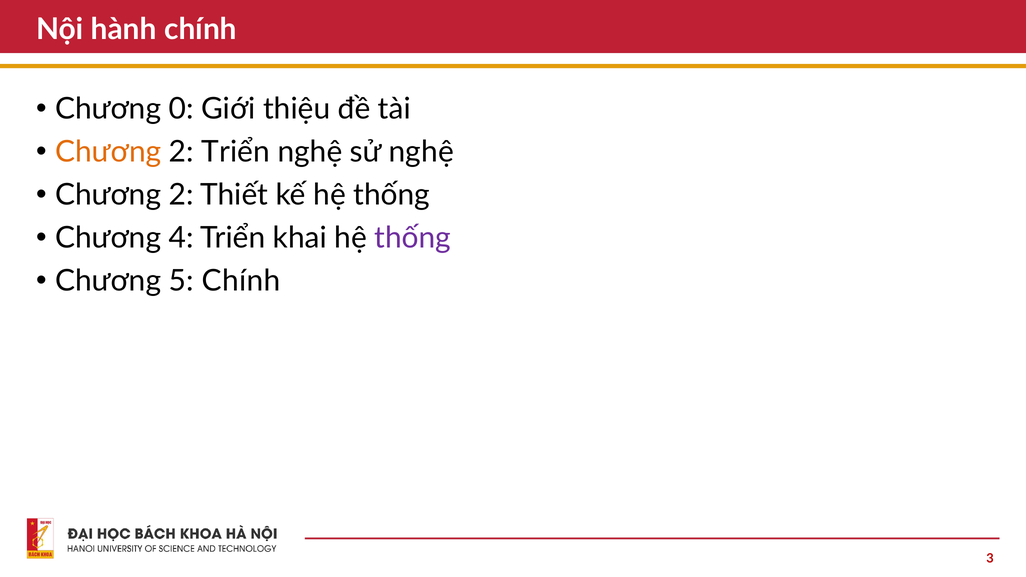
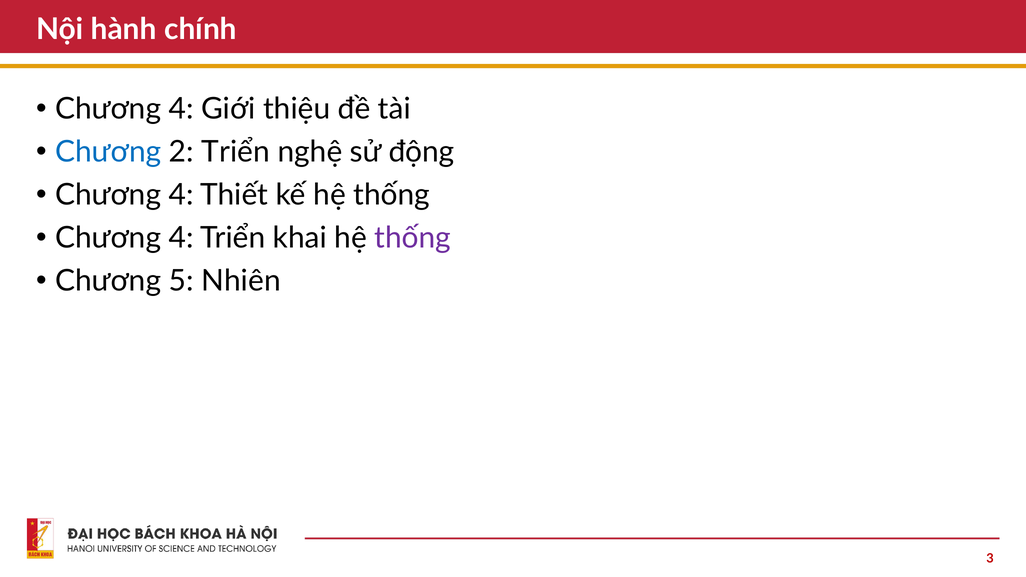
0: 0 -> 4 (181, 109)
Chương colour: orange -> blue (108, 152)
sử nghệ: nghệ -> động (421, 152)
2: 2 -> 4 (181, 195)
5 Chính: Chính -> Nhiên (241, 281)
